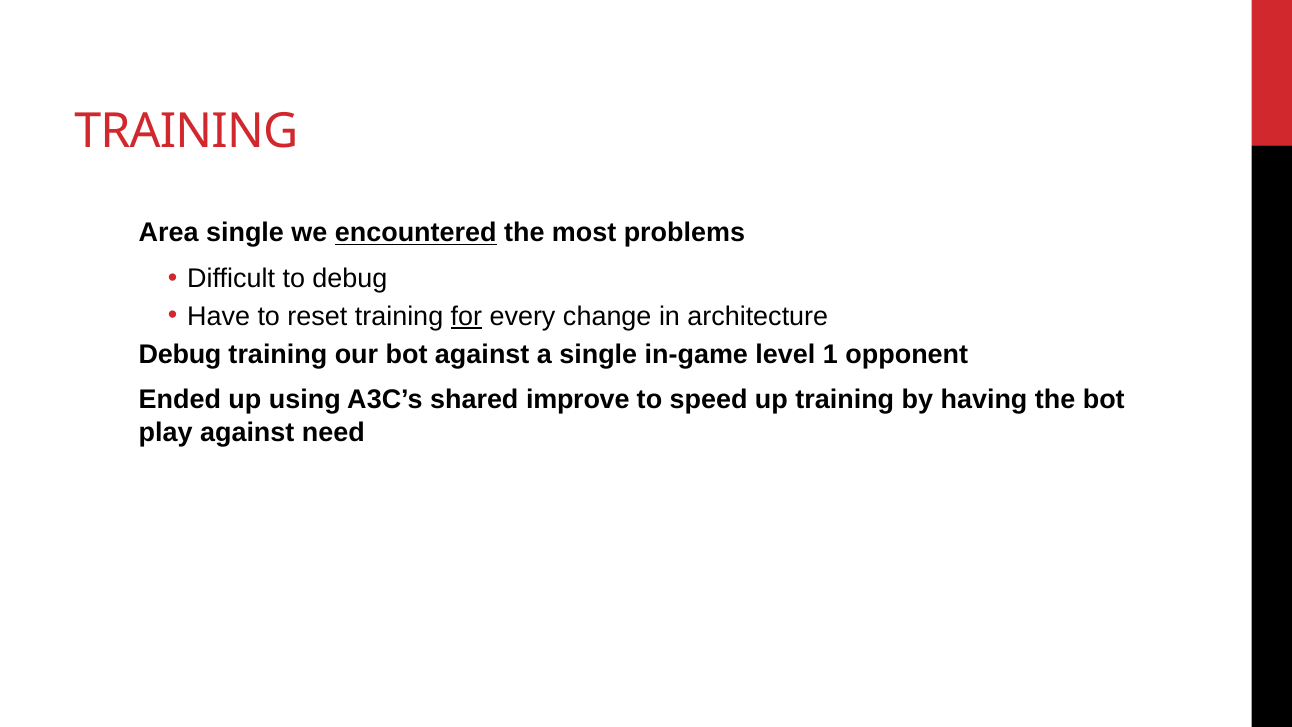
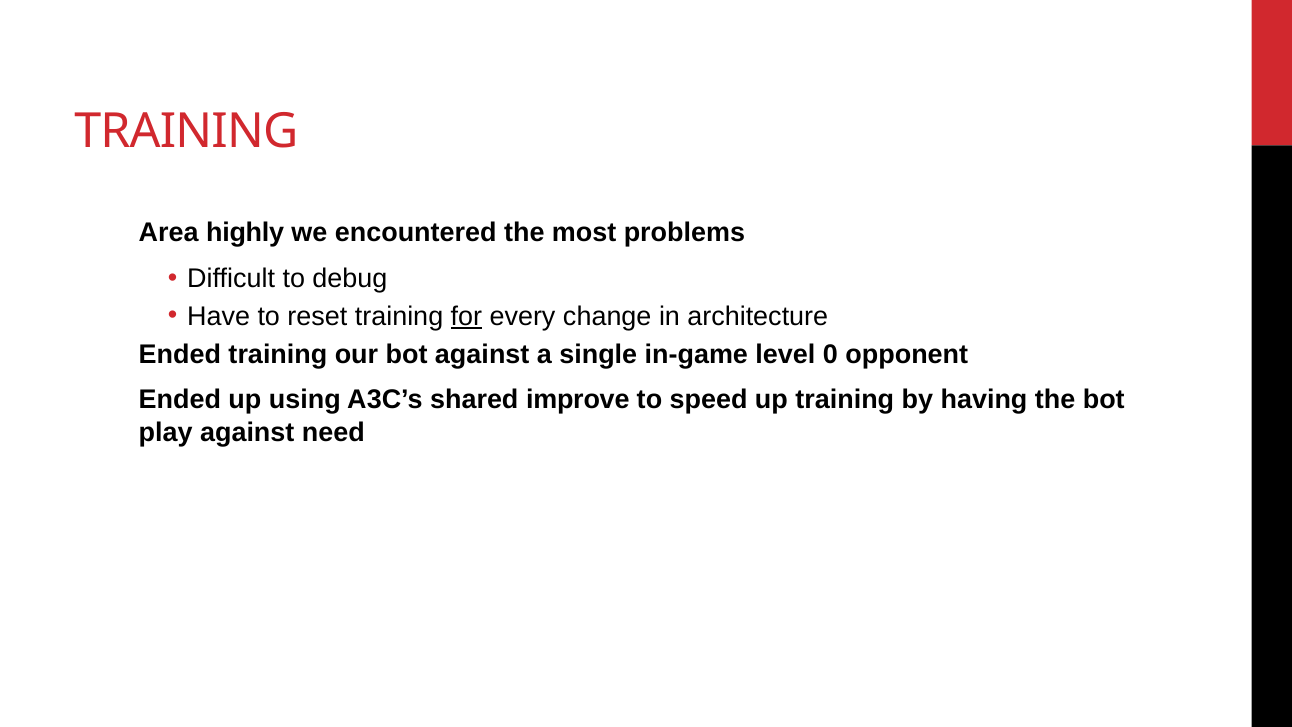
Area single: single -> highly (245, 233)
encountered underline: present -> none (416, 233)
Debug: Debug -> Ended (180, 354)
1: 1 -> 0 (830, 354)
